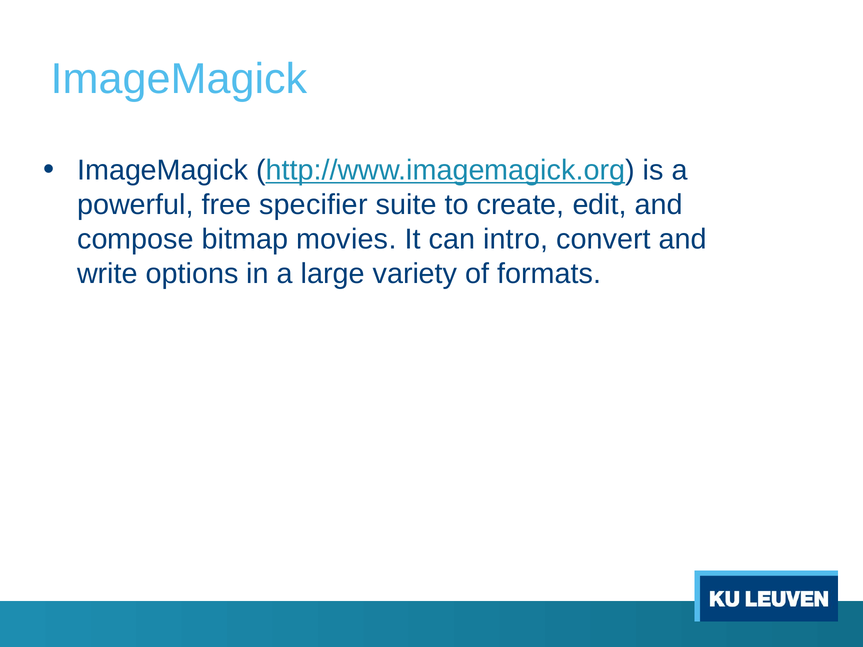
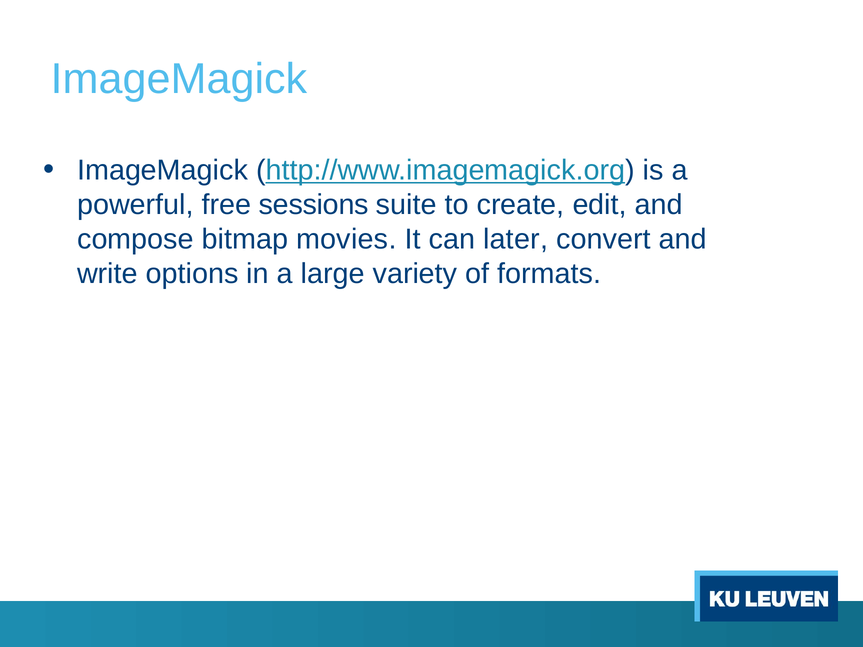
specifier: specifier -> sessions (314, 205)
intro: intro -> later (516, 239)
